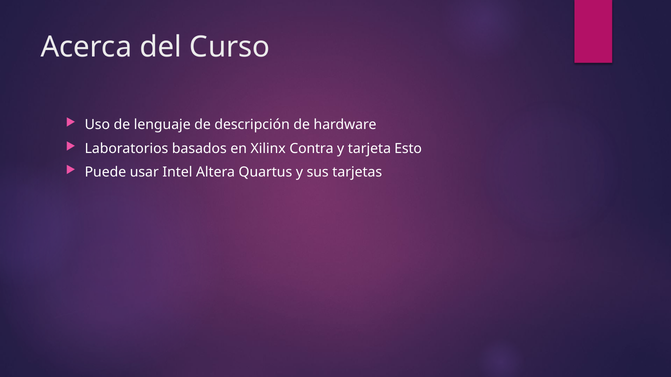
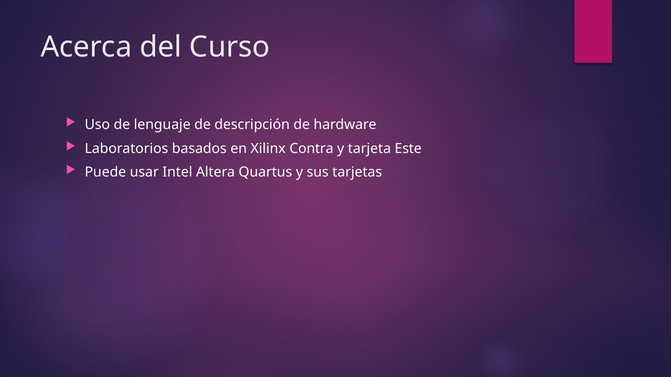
Esto: Esto -> Este (408, 149)
